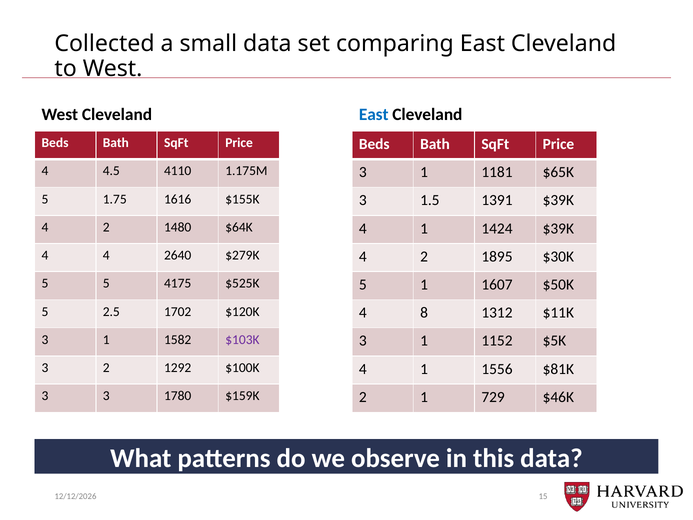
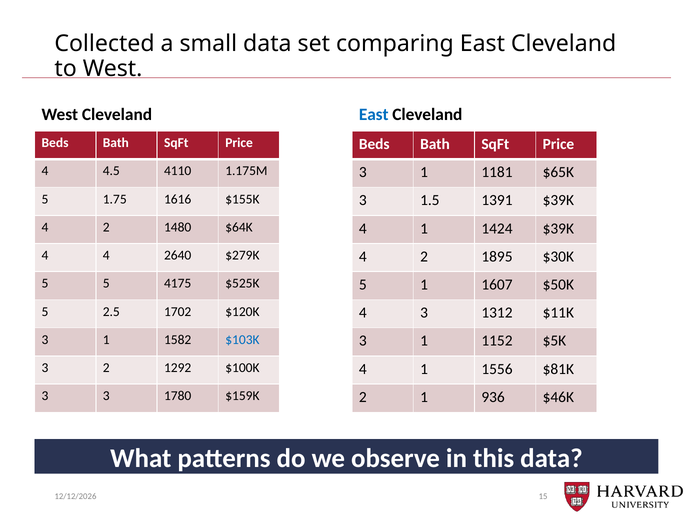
4 8: 8 -> 3 (424, 313)
$103K colour: purple -> blue (242, 340)
729: 729 -> 936 (493, 397)
